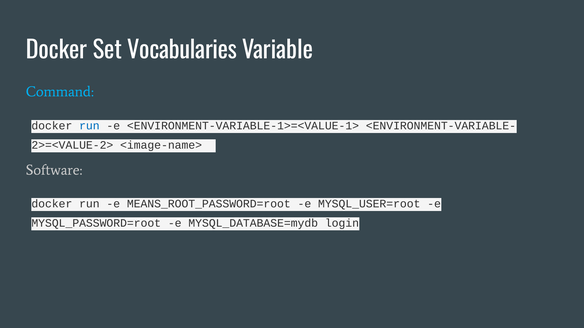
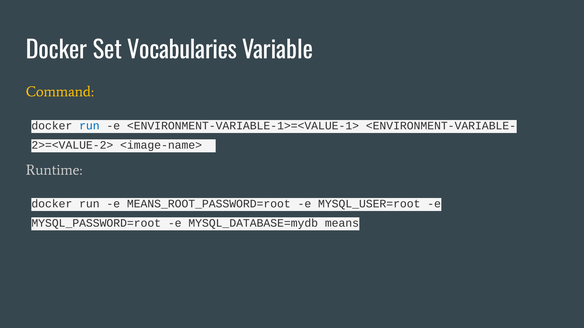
Command colour: light blue -> yellow (60, 92)
Software: Software -> Runtime (54, 170)
login: login -> means (342, 224)
